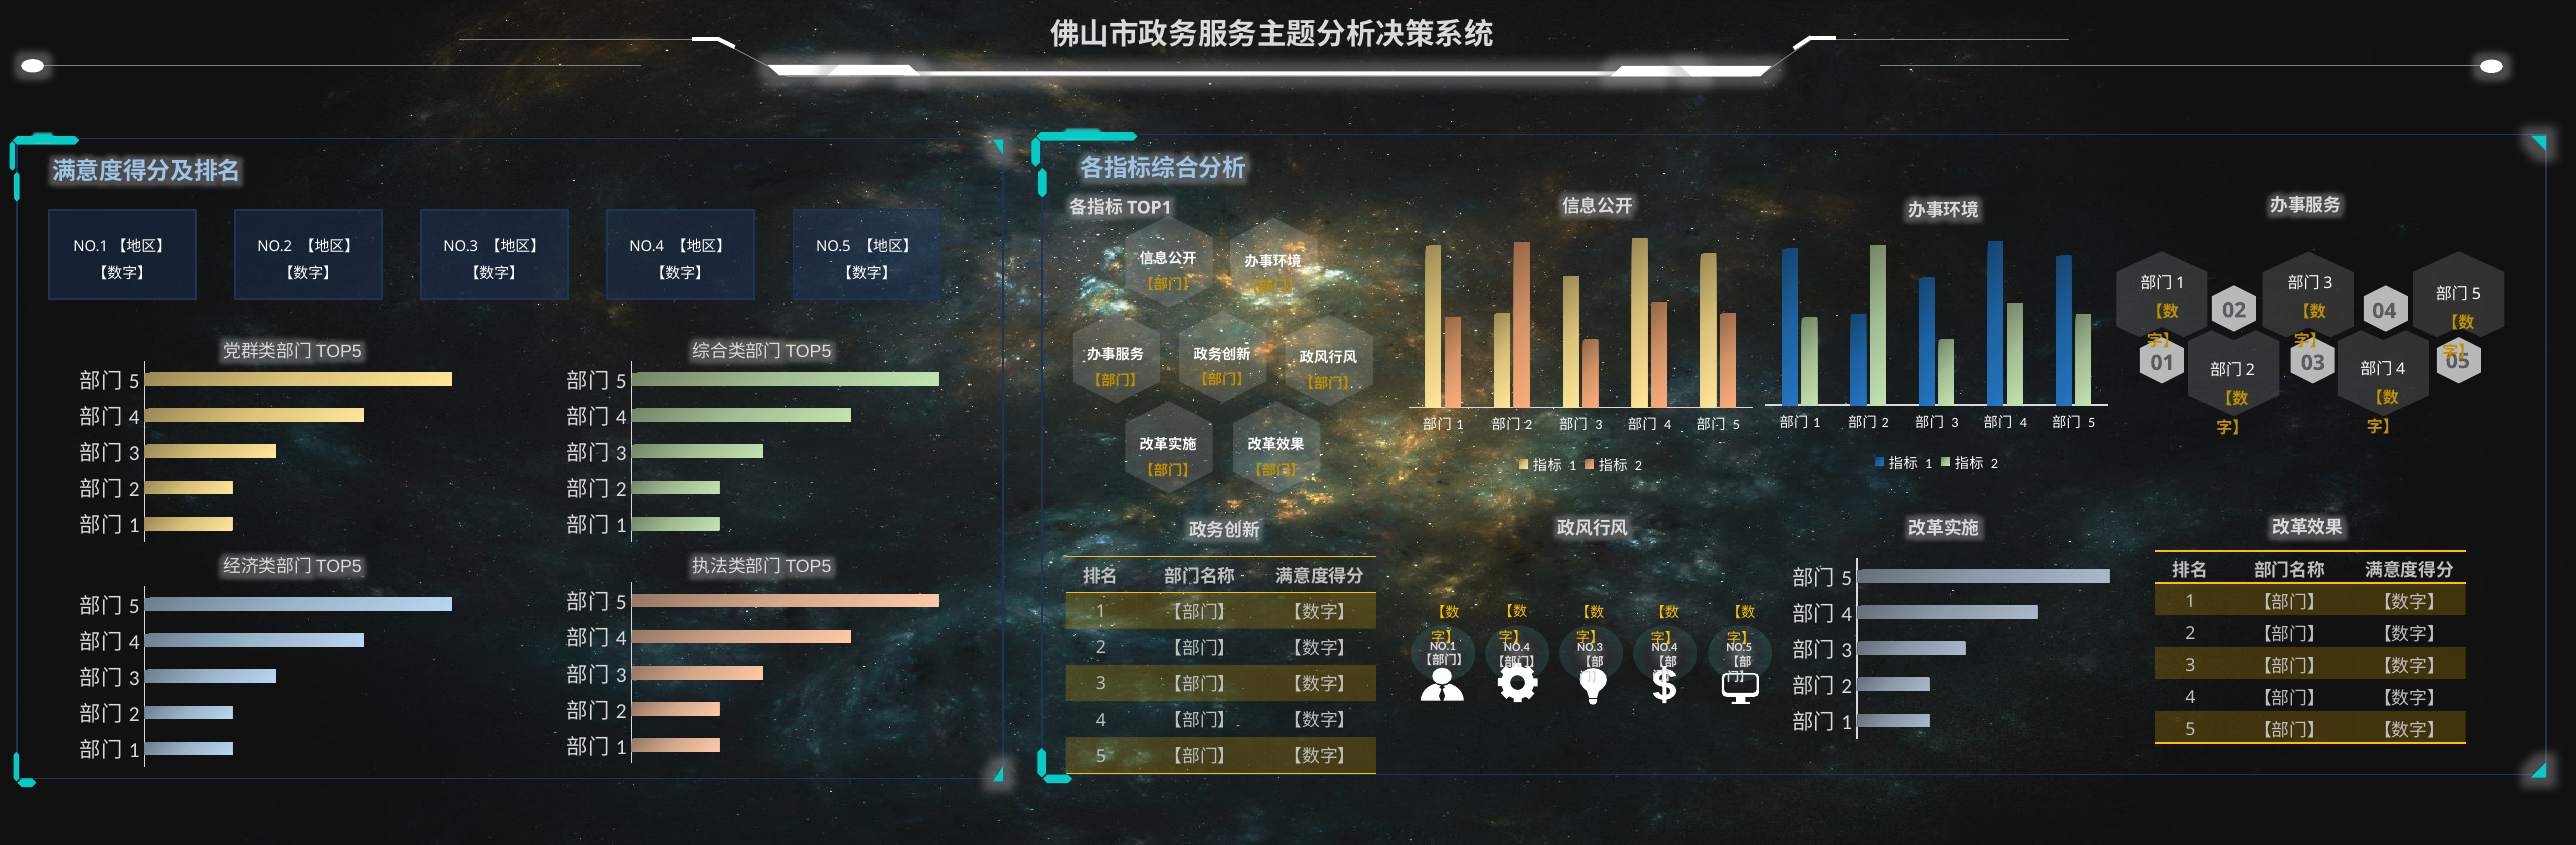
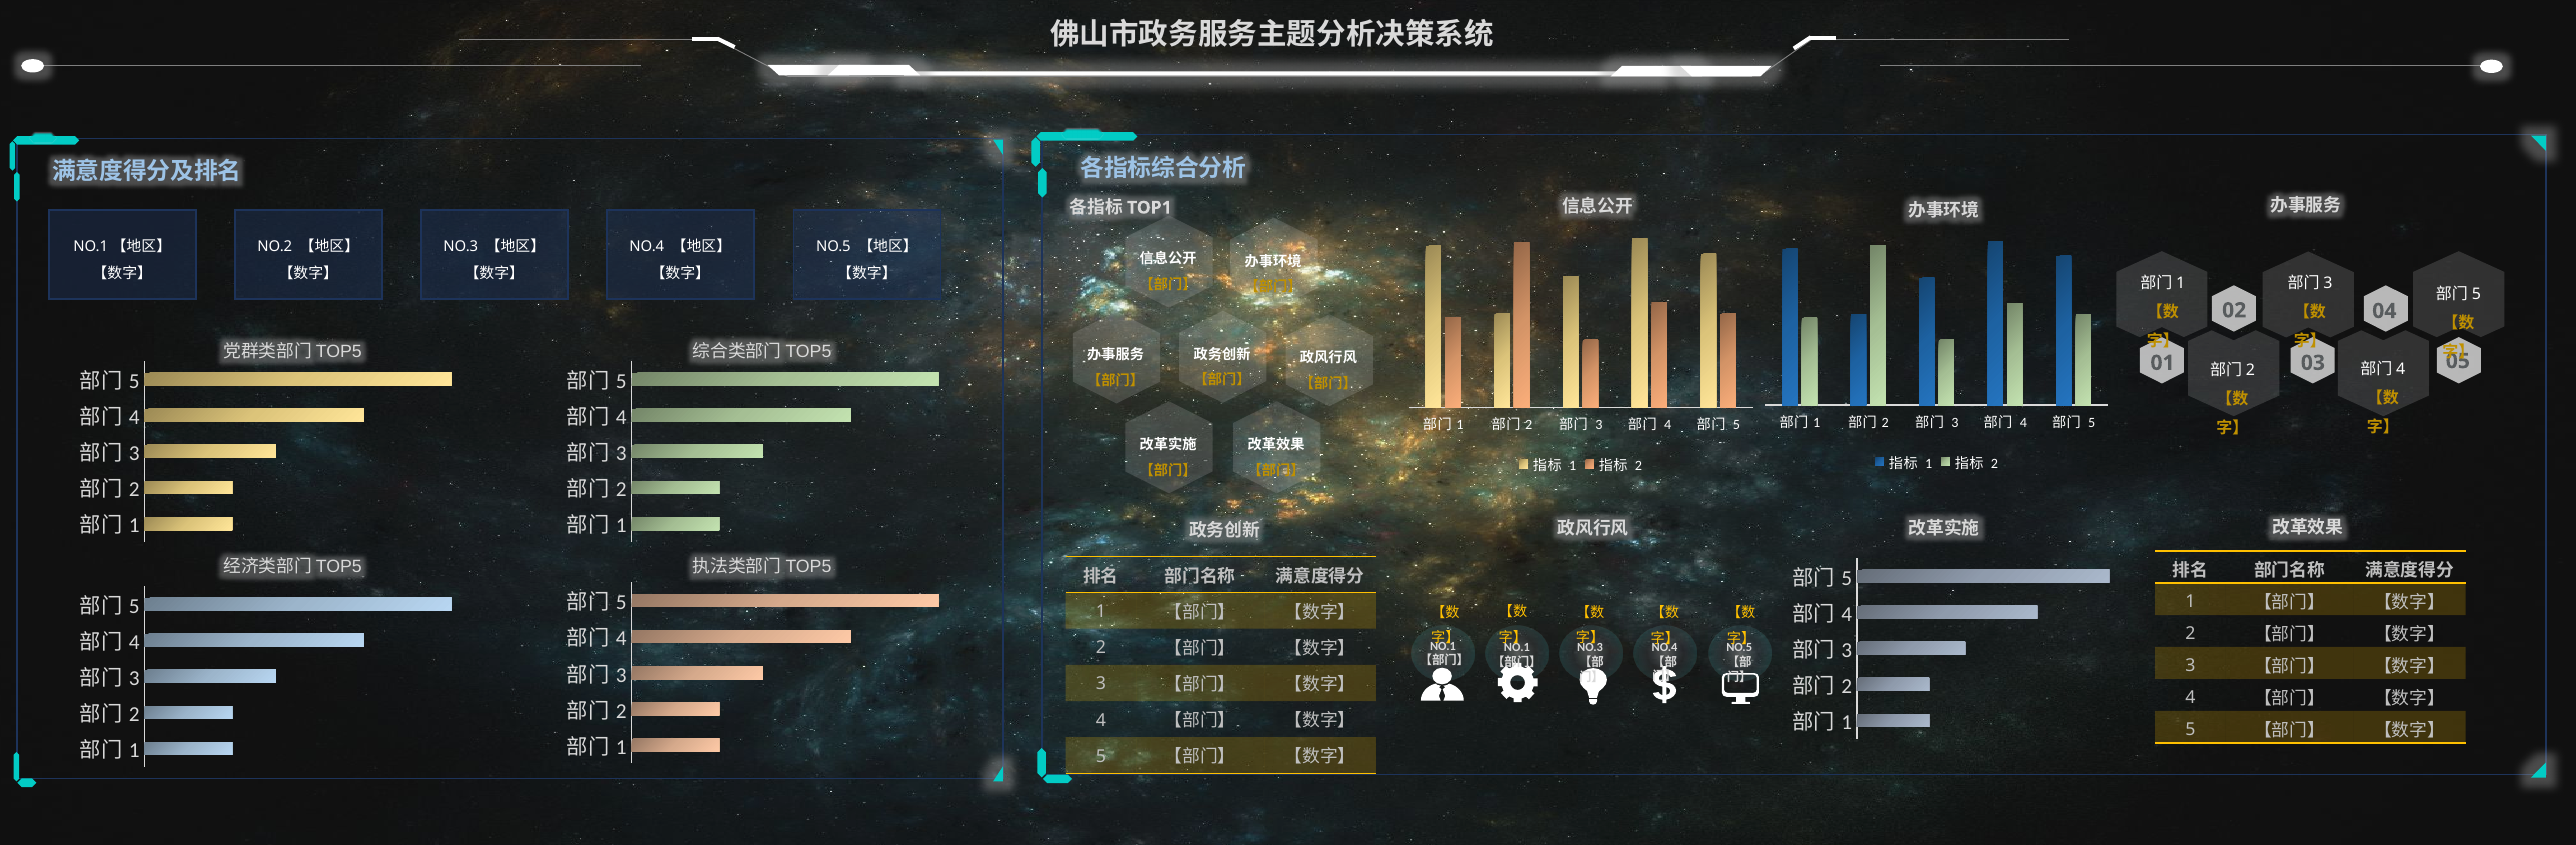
NO.4: NO.4 -> NO.1 (1517, 647)
